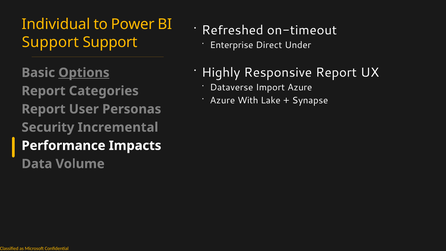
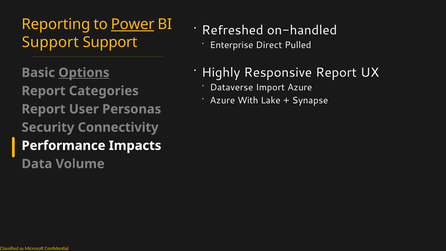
Individual: Individual -> Reporting (56, 24)
Power underline: none -> present (133, 24)
on-timeout: on-timeout -> on-handled (302, 30)
Under: Under -> Pulled (298, 45)
Incremental: Incremental -> Connectivity (118, 127)
